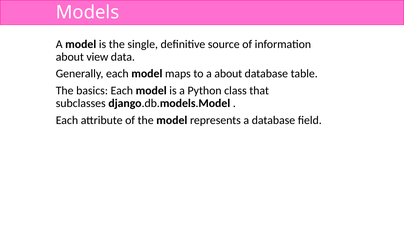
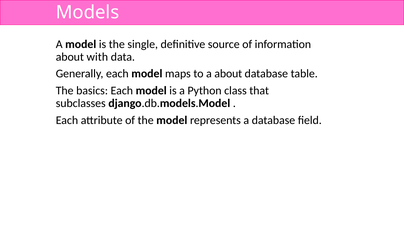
view: view -> with (97, 57)
